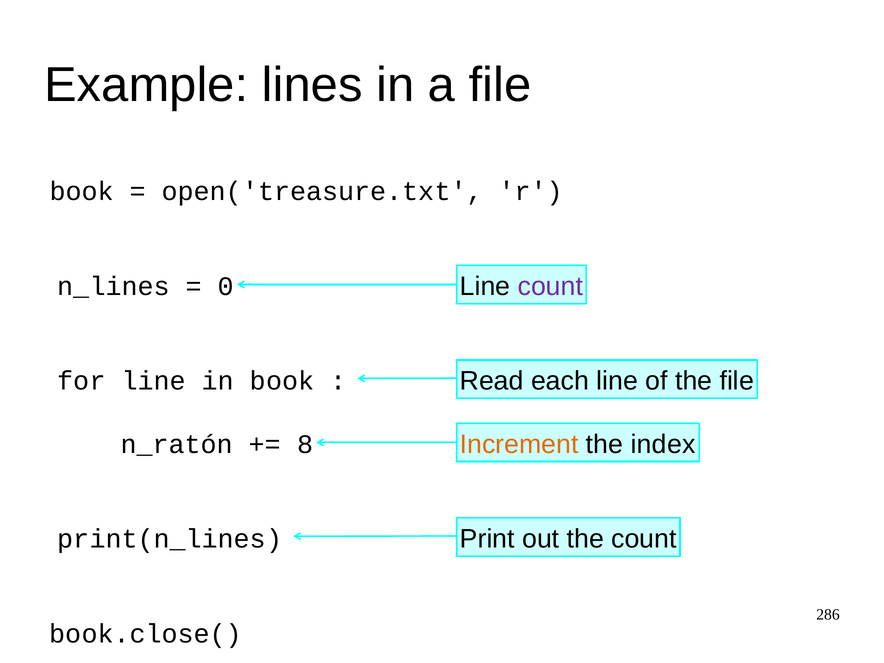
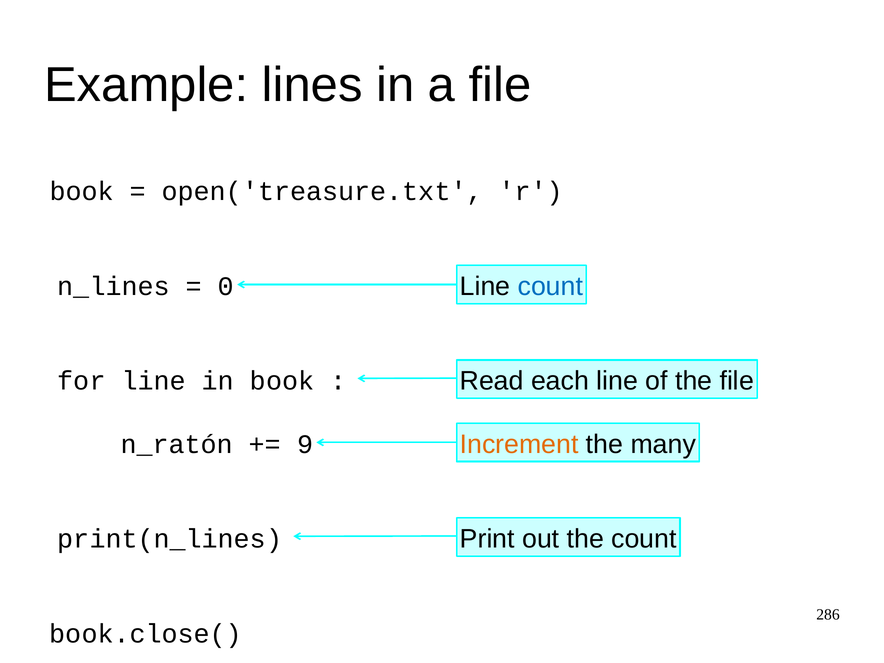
count colour: purple -> blue (550, 286)
index: index -> many (663, 444)
8: 8 -> 9 (305, 444)
